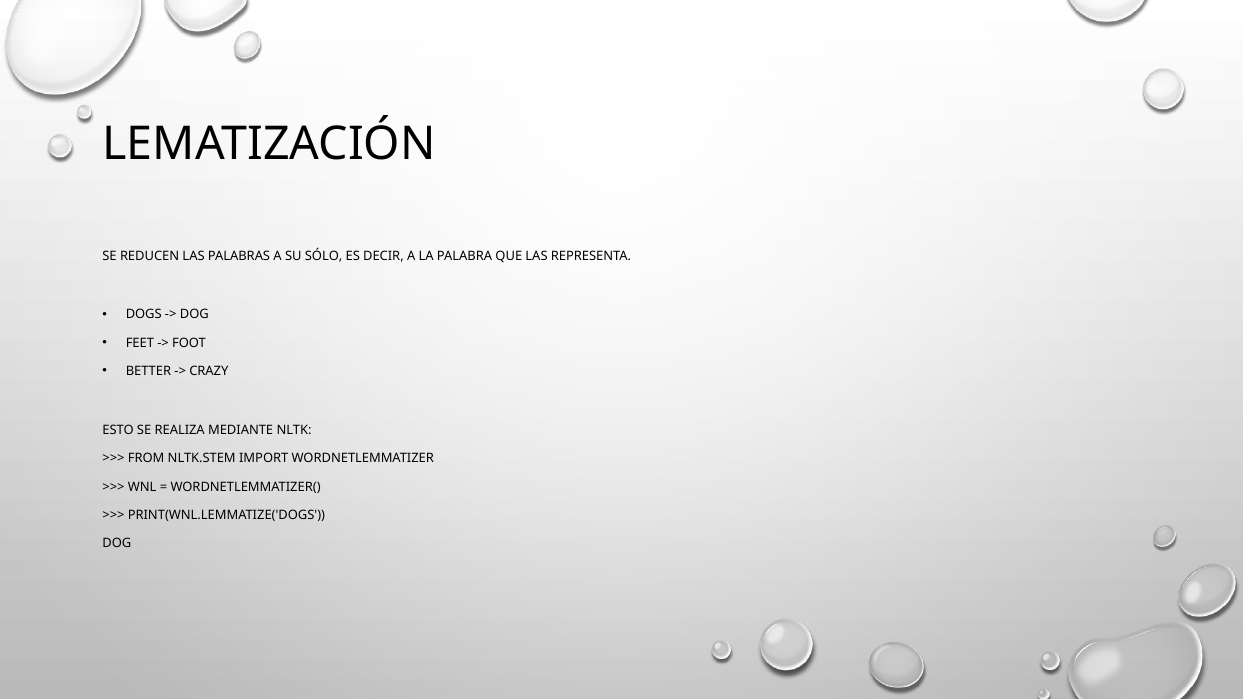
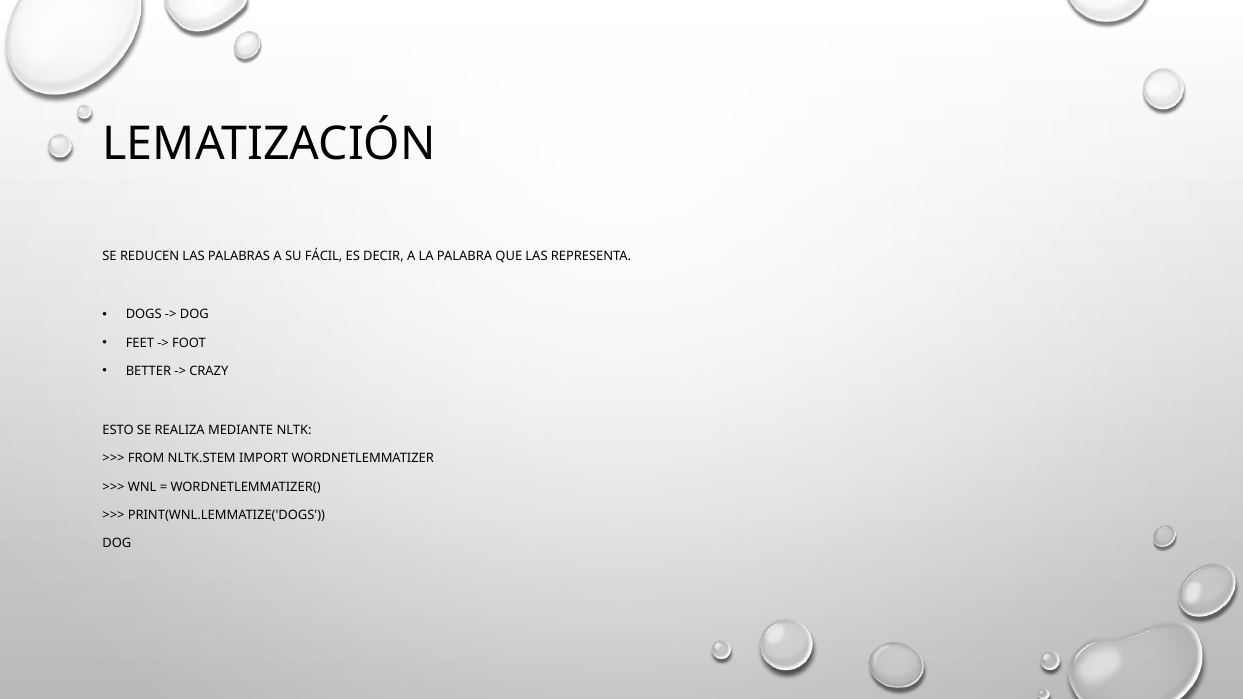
SÓLO: SÓLO -> FÁCIL (324, 256)
